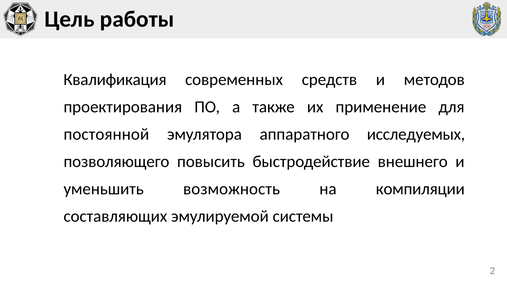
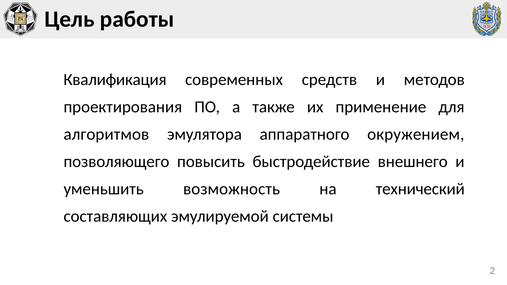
постоянной: постоянной -> алгоритмов (106, 134)
исследуемых: исследуемых -> окружением (416, 134)
компиляции: компиляции -> технический (420, 189)
